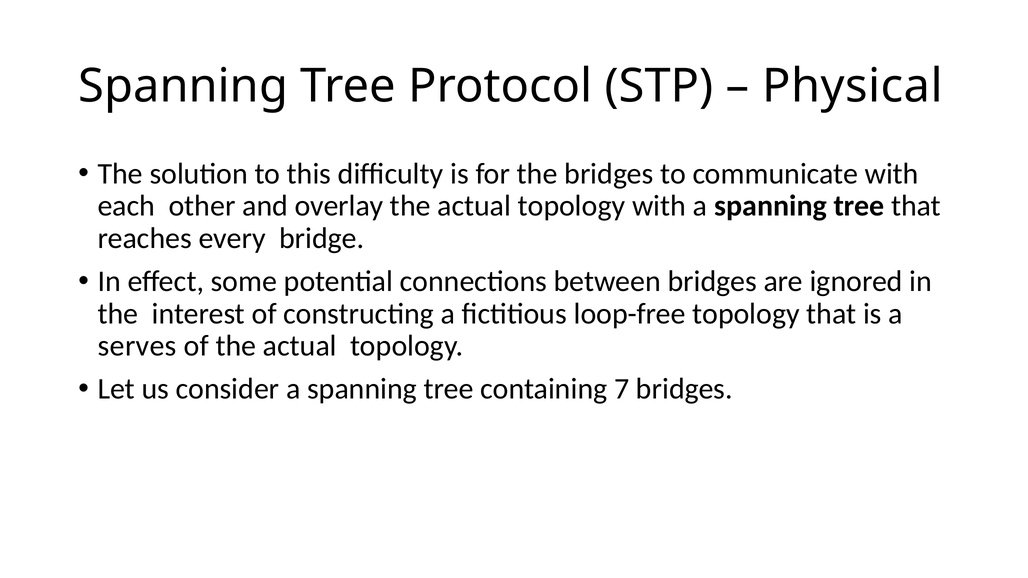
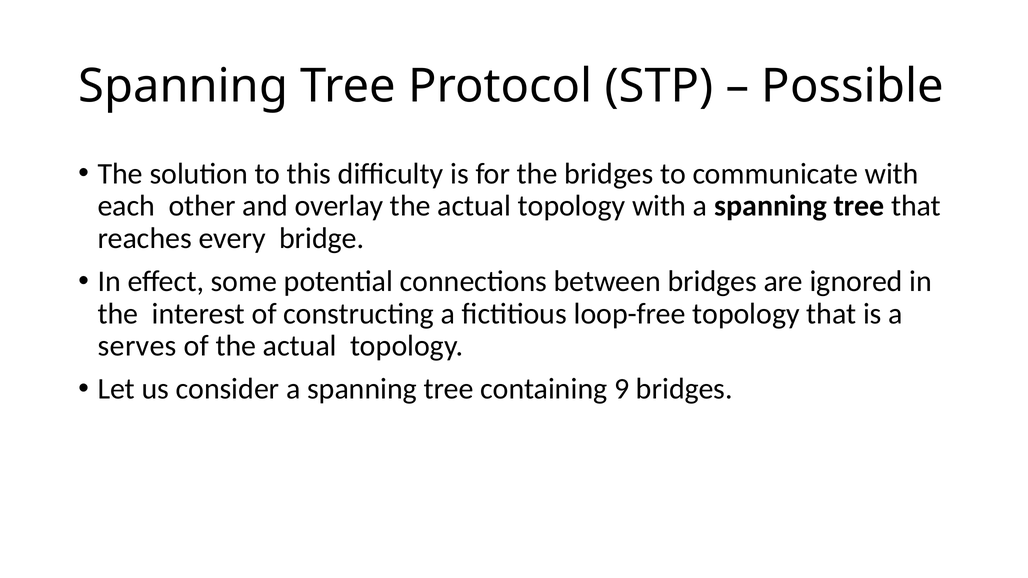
Physical: Physical -> Possible (853, 86)
7: 7 -> 9 (622, 389)
